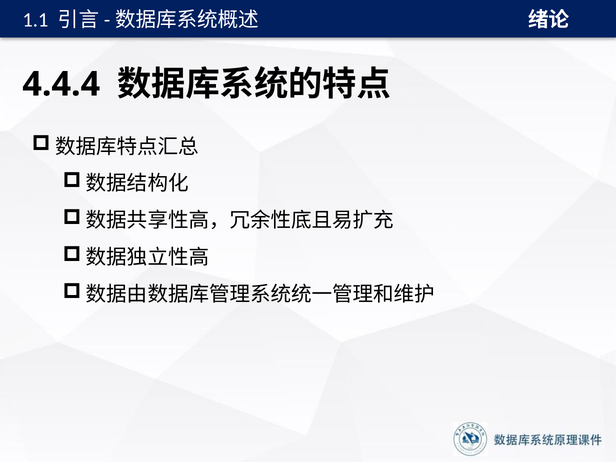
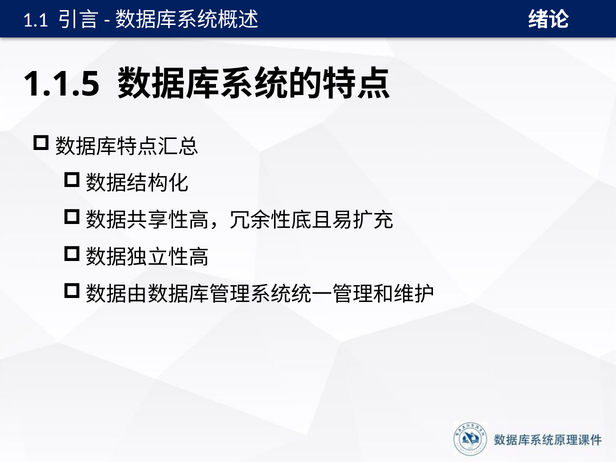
4.4.4: 4.4.4 -> 1.1.5 (61, 84)
